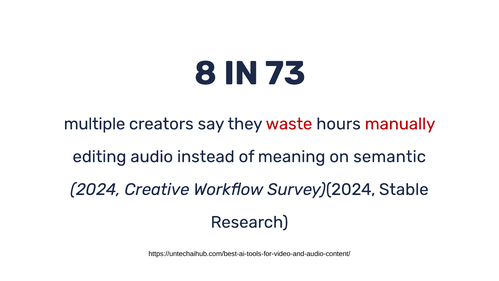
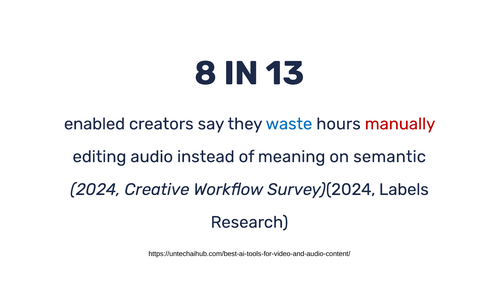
73: 73 -> 13 (285, 73)
multiple: multiple -> enabled (95, 124)
waste colour: red -> blue (289, 124)
Stable: Stable -> Labels (404, 189)
